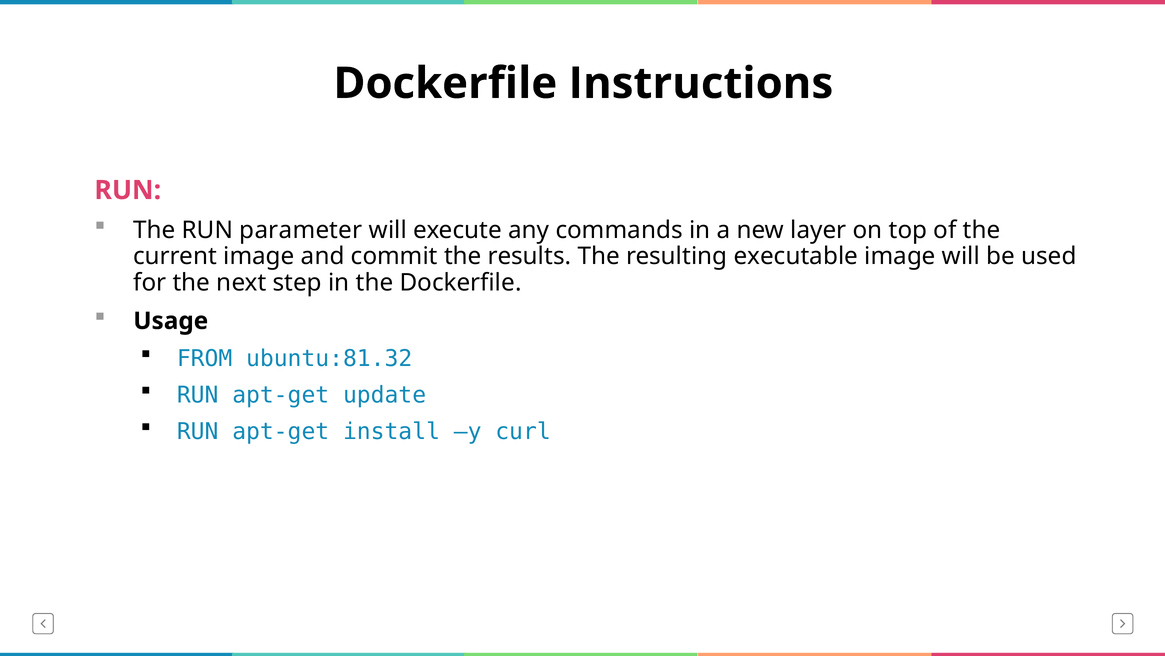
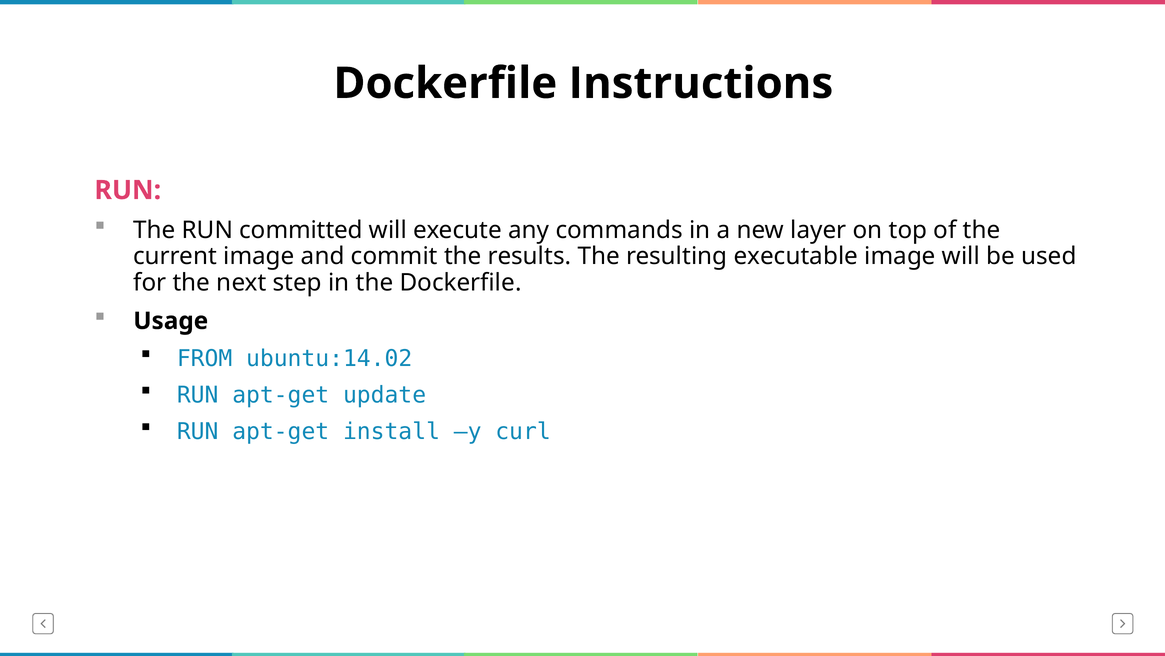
parameter: parameter -> committed (301, 230)
ubuntu:81.32: ubuntu:81.32 -> ubuntu:14.02 (329, 358)
